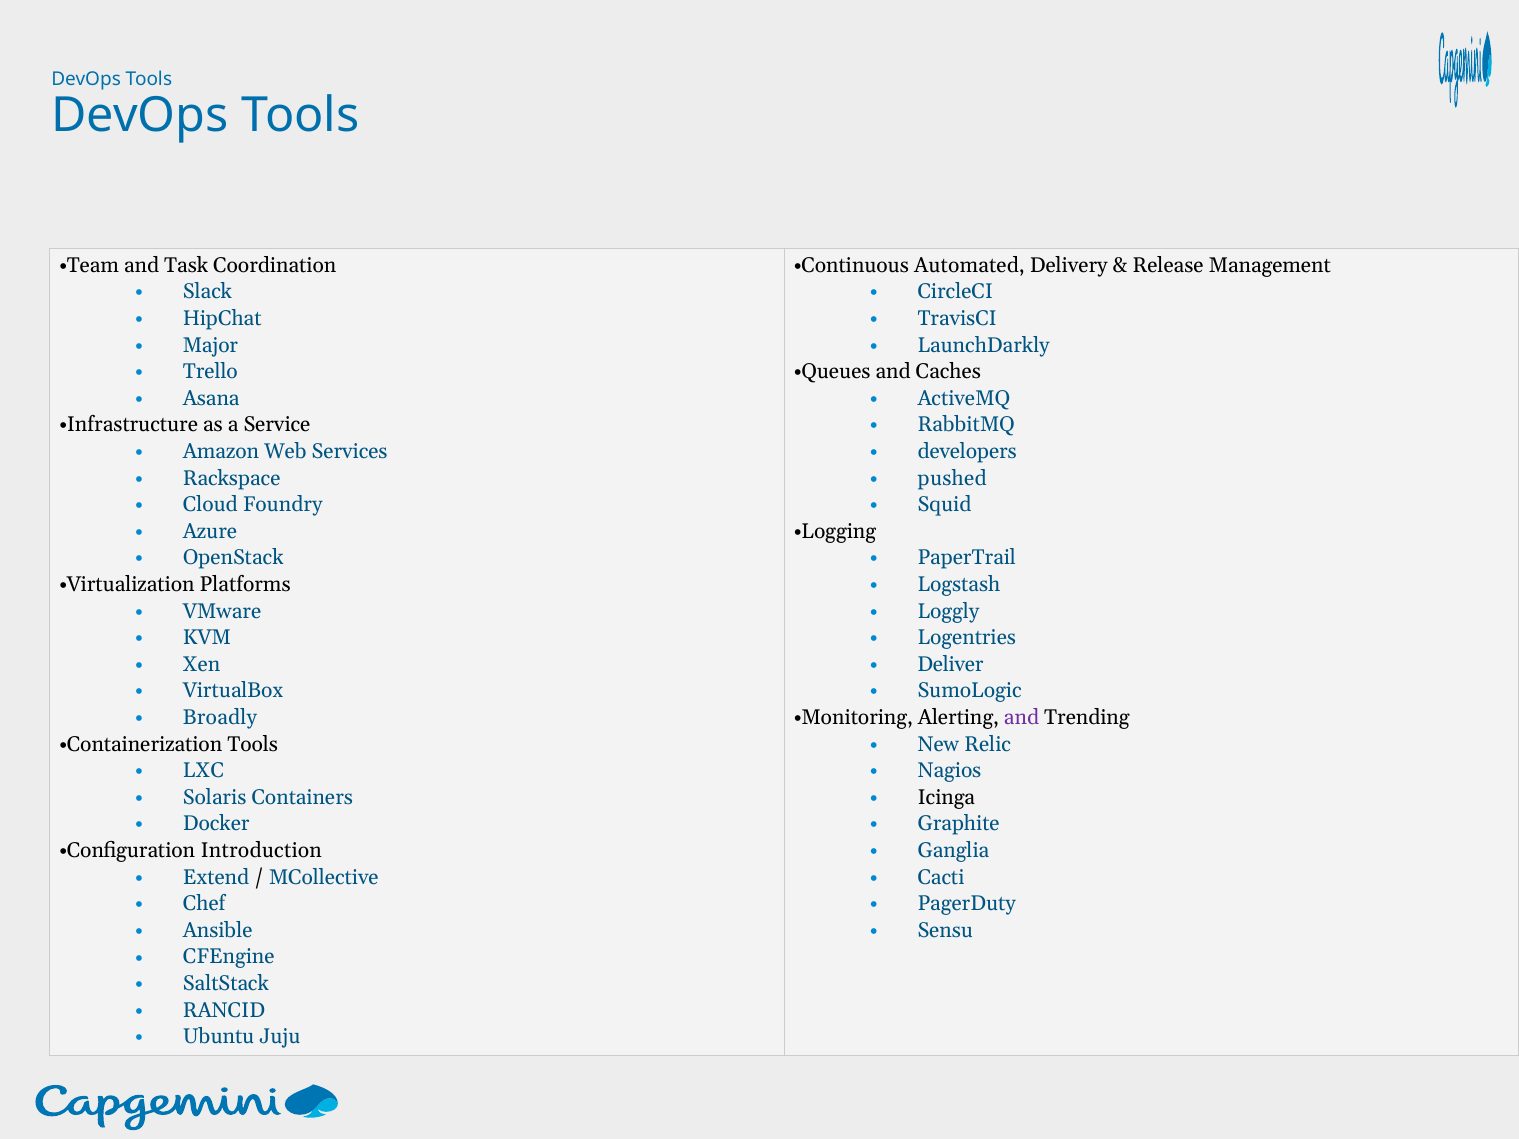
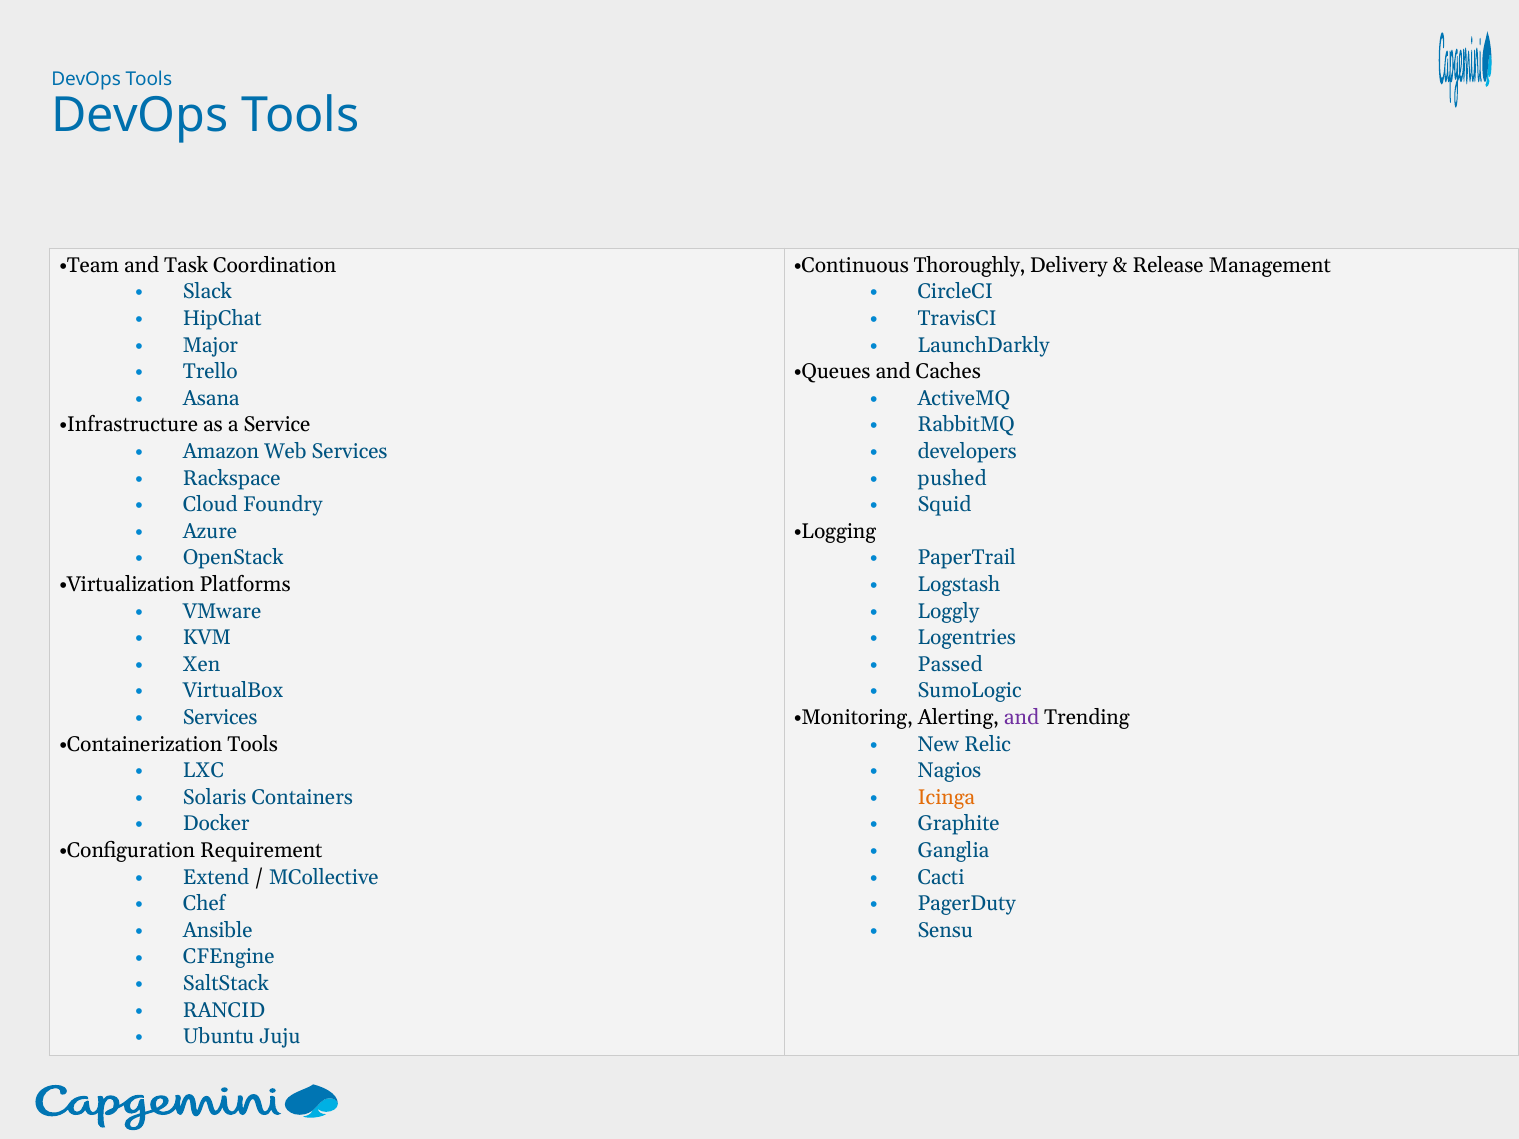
Automated: Automated -> Thoroughly (970, 265)
Deliver: Deliver -> Passed (950, 665)
Broadly: Broadly -> Services (220, 718)
Icinga colour: black -> orange (946, 798)
Introduction: Introduction -> Requirement (261, 851)
